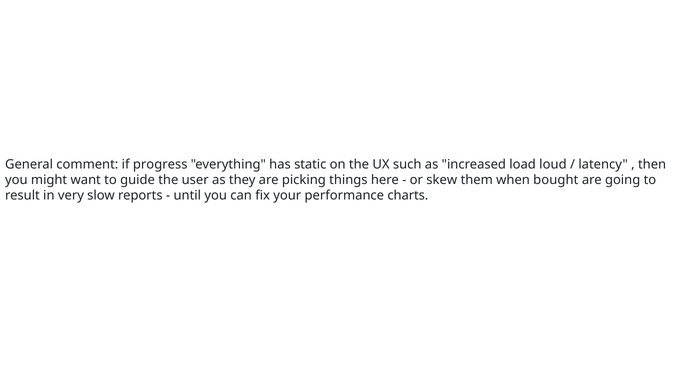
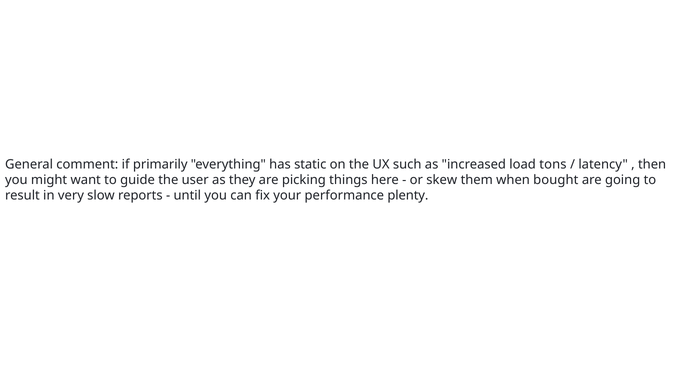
progress: progress -> primarily (160, 164)
loud: loud -> tons (553, 164)
charts: charts -> plenty (408, 196)
